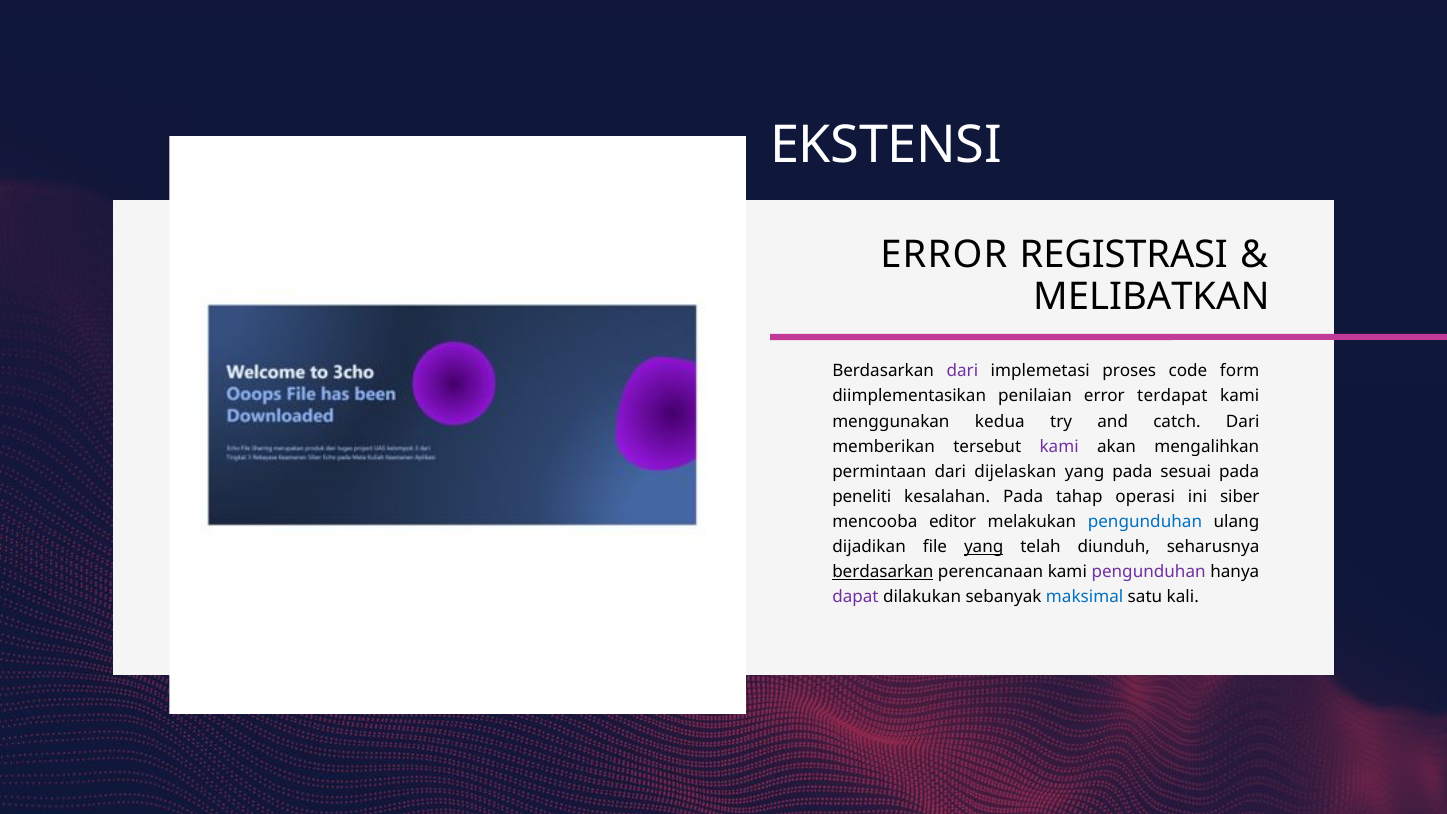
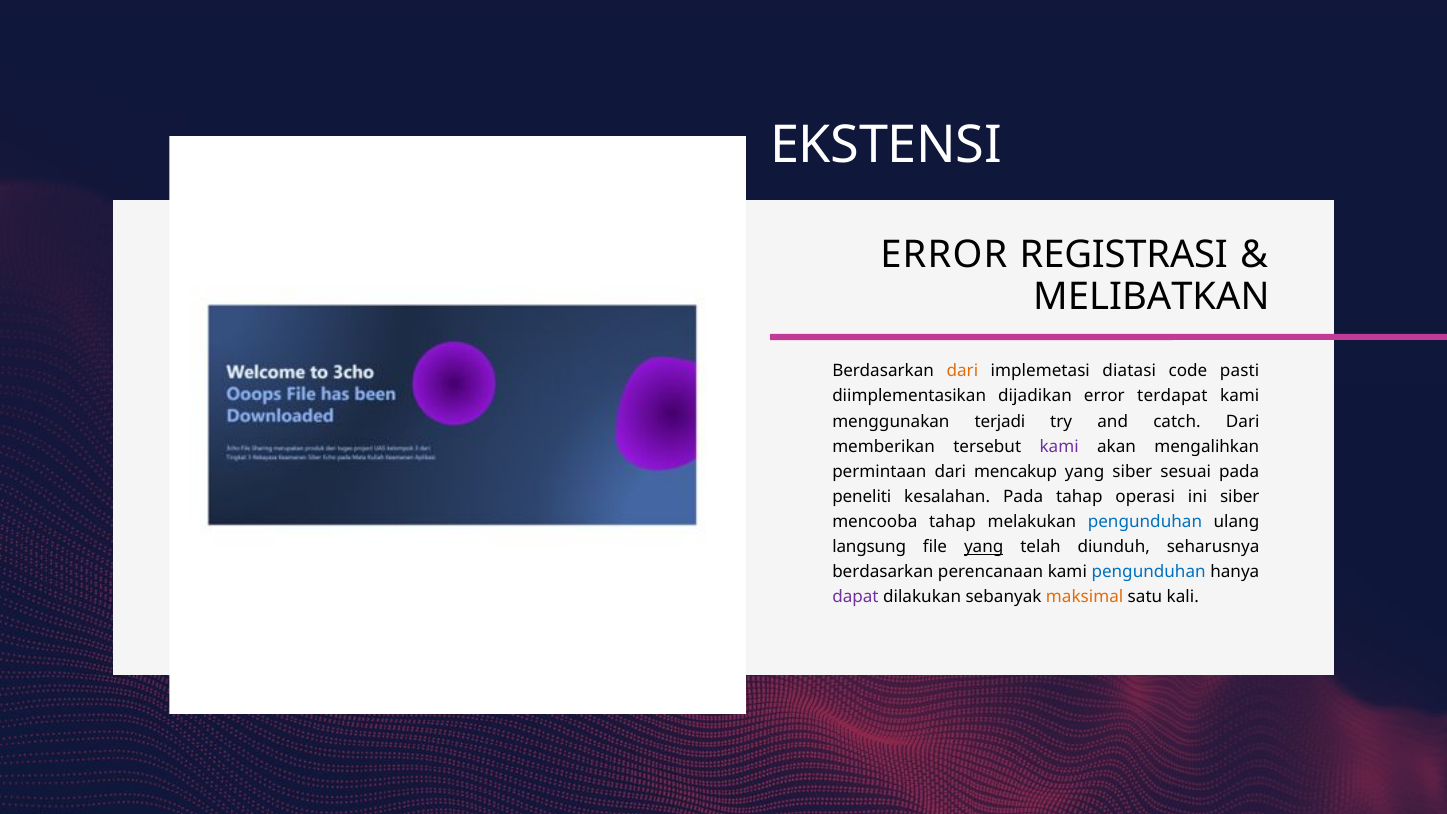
dari colour: purple -> orange (962, 371)
proses: proses -> diatasi (1129, 371)
form: form -> pasti (1240, 371)
penilaian: penilaian -> dijadikan (1035, 396)
kedua: kedua -> terjadi (1000, 421)
dijelaskan: dijelaskan -> mencakup (1016, 472)
yang pada: pada -> siber (1132, 472)
mencooba editor: editor -> tahap (952, 522)
dijadikan: dijadikan -> langsung (869, 547)
berdasarkan underline: present -> none (883, 572)
pengunduhan colour: purple -> blue (1149, 572)
maksimal colour: blue -> orange (1085, 597)
